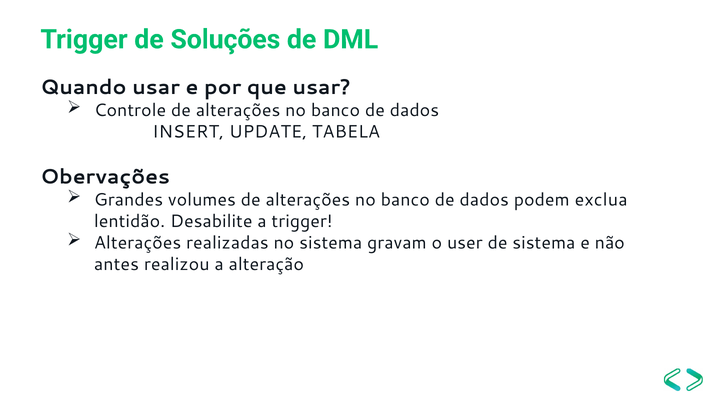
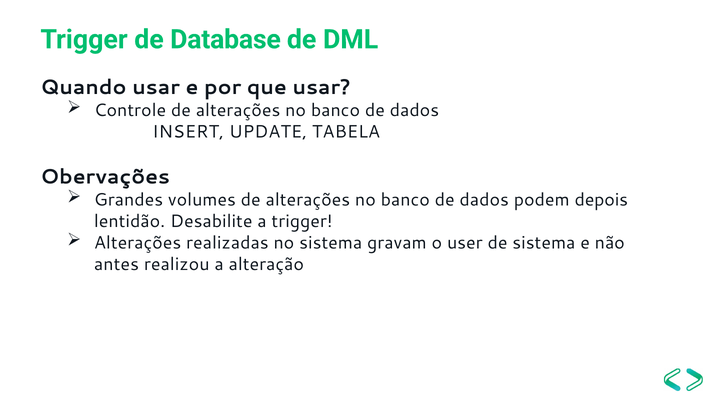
Soluções: Soluções -> Database (225, 39)
exclua: exclua -> depois (601, 200)
